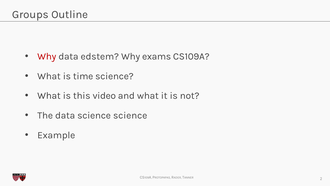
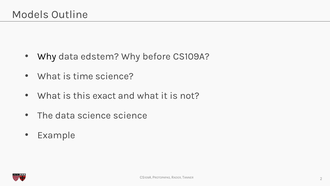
Groups: Groups -> Models (30, 14)
Why colour: red -> black (47, 56)
exams: exams -> before (156, 56)
video: video -> exact (104, 96)
